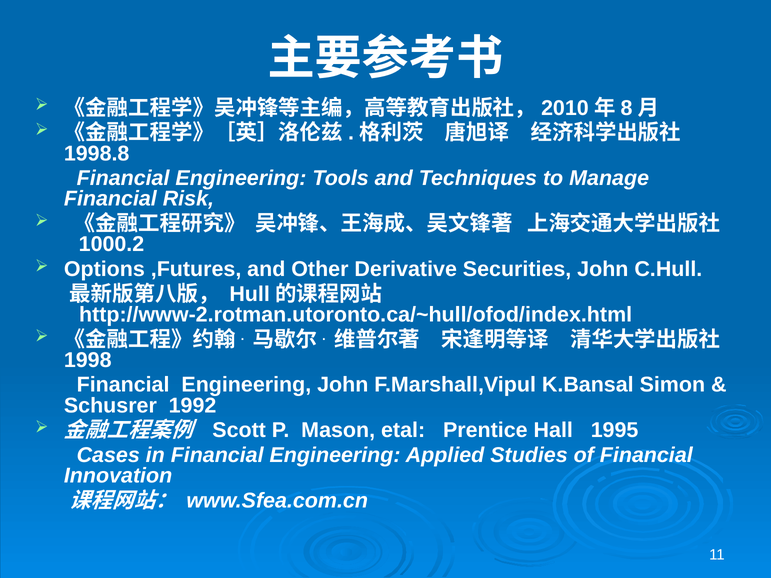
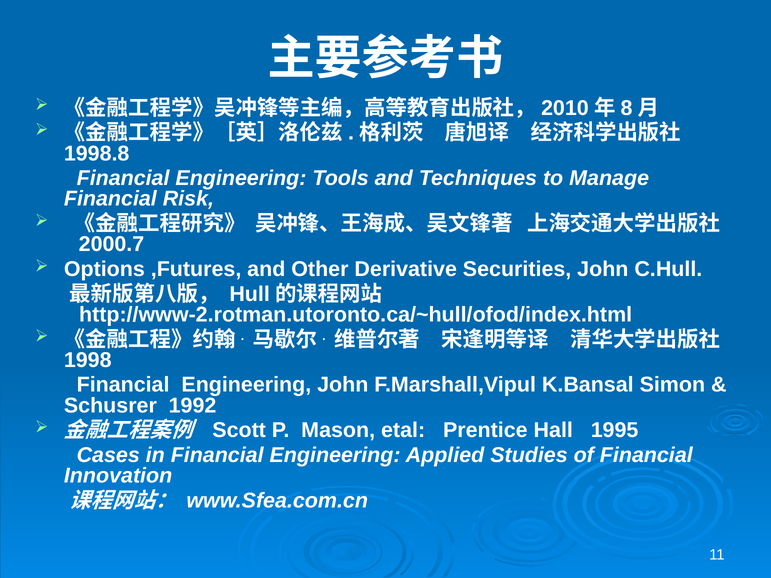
1000.2: 1000.2 -> 2000.7 (111, 244)
